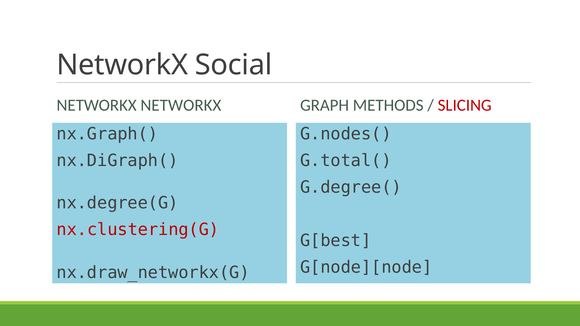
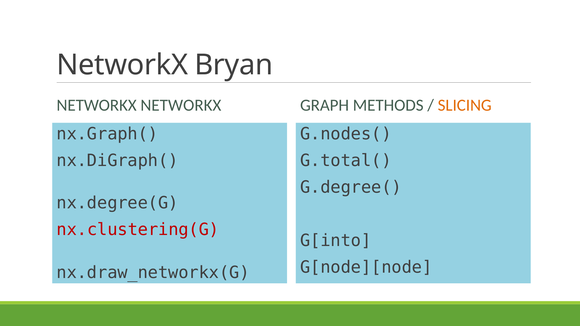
Social: Social -> Bryan (234, 65)
SLICING colour: red -> orange (465, 105)
G[best: G[best -> G[into (336, 241)
